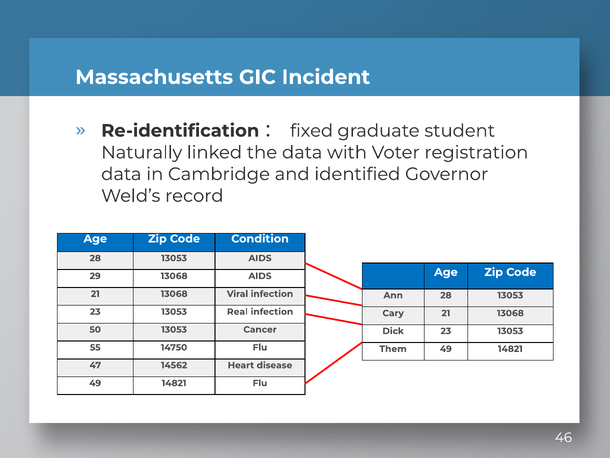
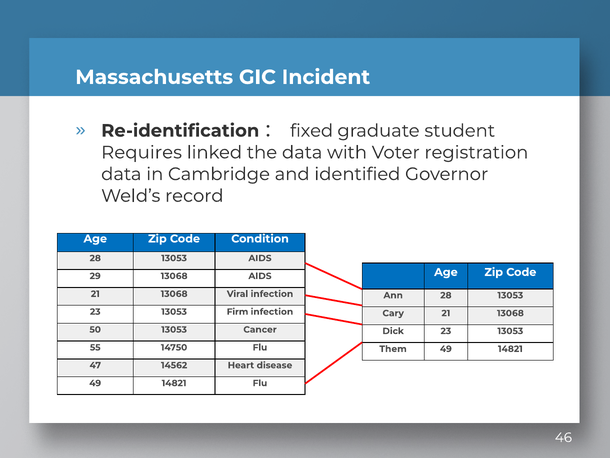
Naturally: Naturally -> Requires (142, 152)
Real: Real -> Firm (238, 311)
